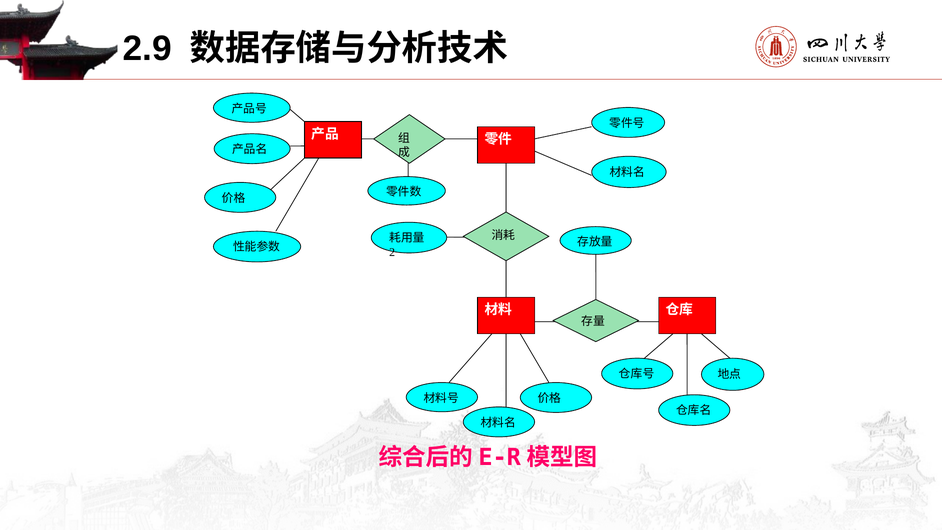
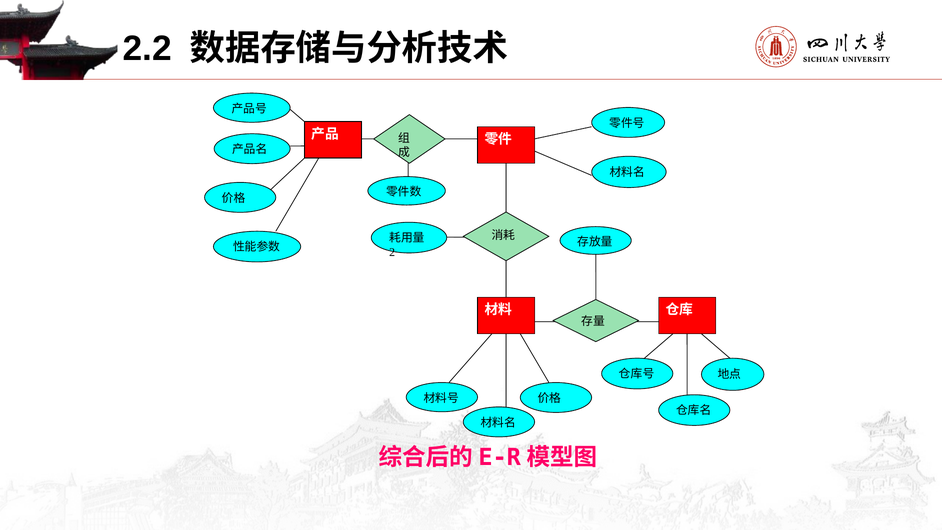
2.9: 2.9 -> 2.2 (147, 49)
